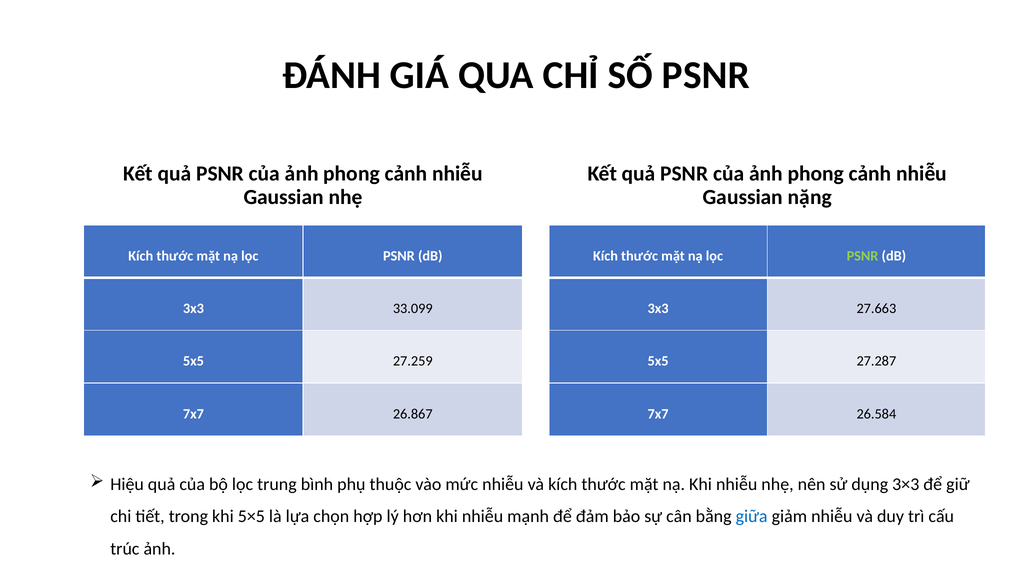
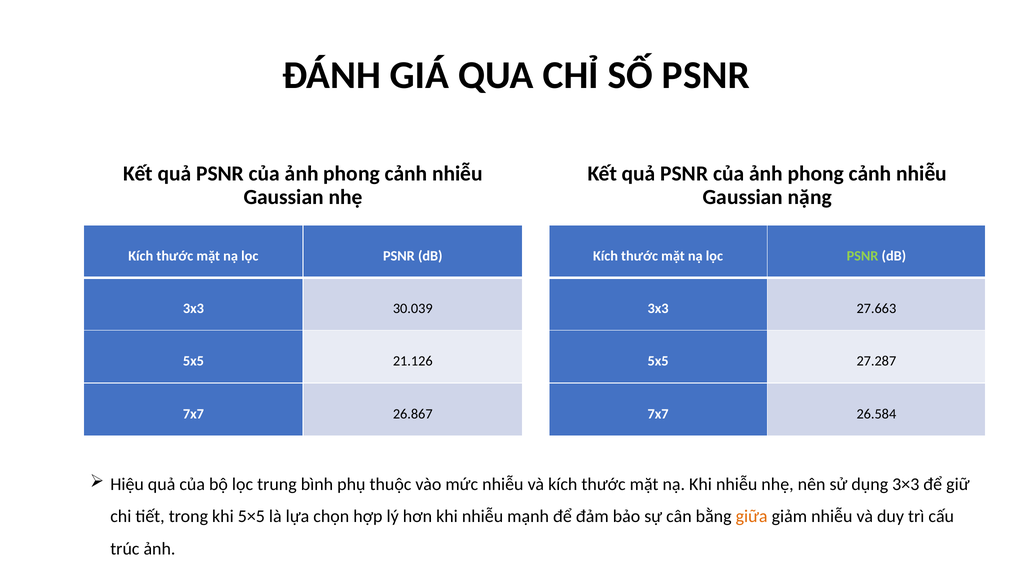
33.099: 33.099 -> 30.039 (413, 309)
27.259: 27.259 -> 21.126 (413, 361)
giữa colour: blue -> orange (752, 517)
